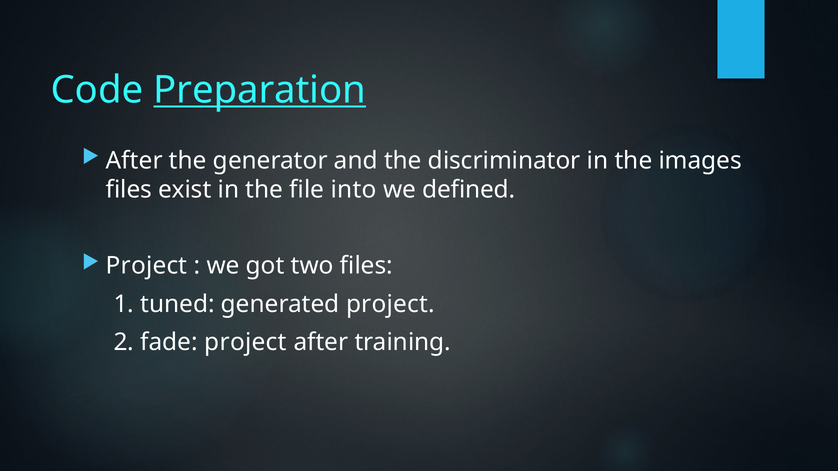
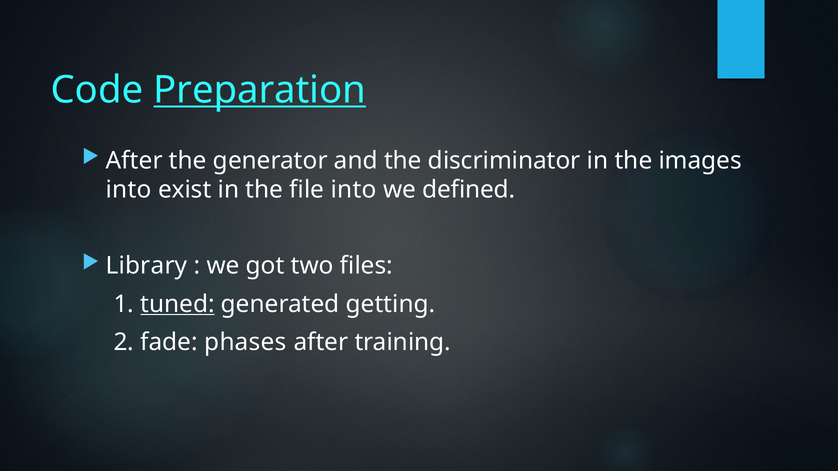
files: files -> into (129, 190)
Project: Project -> Library (147, 266)
tuned underline: none -> present (178, 304)
generated project: project -> getting (391, 304)
fade project: project -> phases (245, 342)
